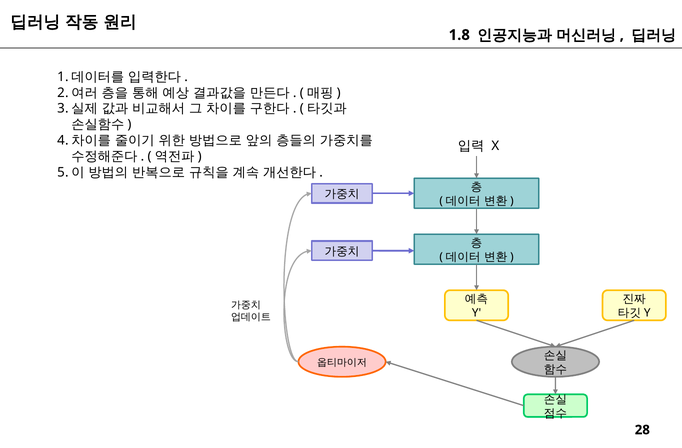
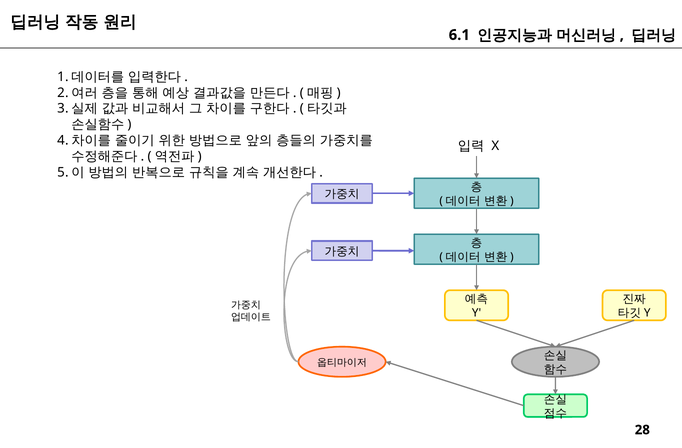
1.8: 1.8 -> 6.1 (459, 35)
